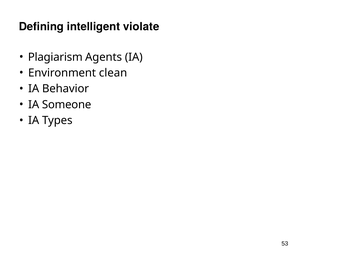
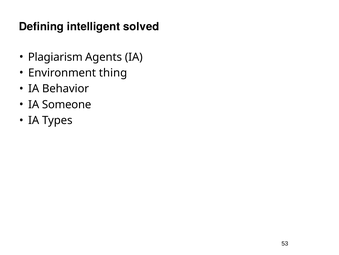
violate: violate -> solved (141, 26)
clean: clean -> thing (113, 73)
